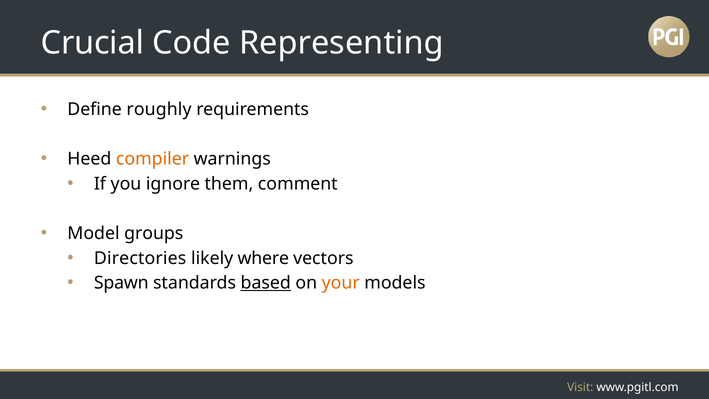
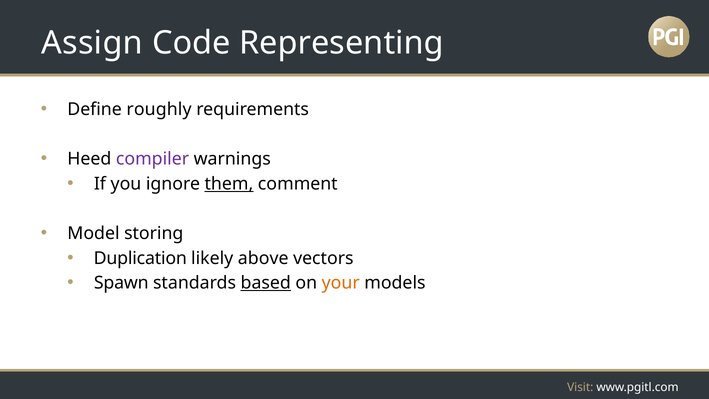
Crucial: Crucial -> Assign (92, 43)
compiler colour: orange -> purple (153, 159)
them underline: none -> present (229, 184)
groups: groups -> storing (154, 233)
Directories: Directories -> Duplication (140, 258)
where: where -> above (263, 258)
